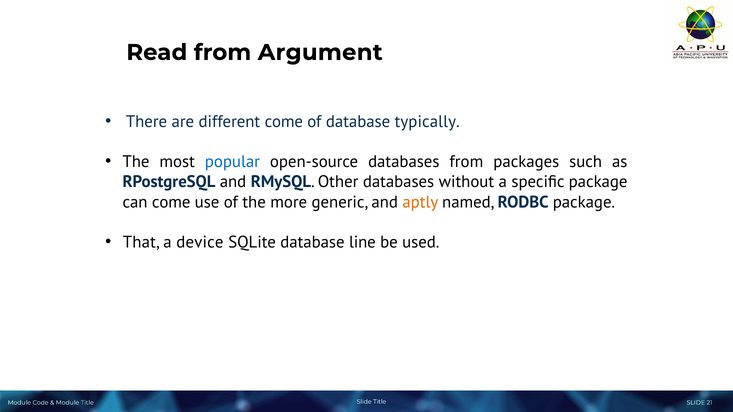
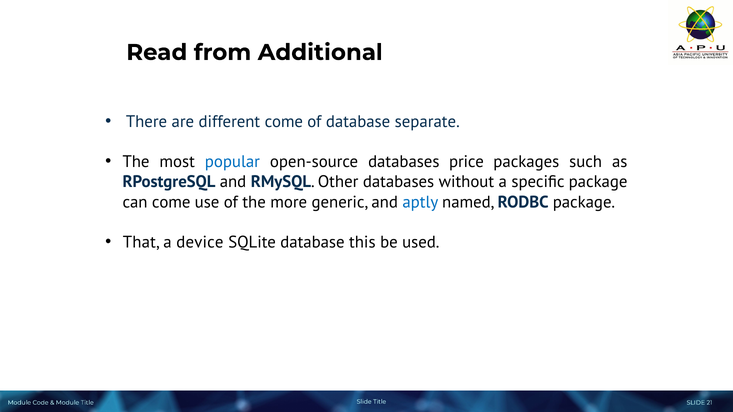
Argument: Argument -> Additional (320, 52)
typically: typically -> separate (427, 122)
databases from: from -> price (466, 162)
aptly colour: orange -> blue (420, 202)
line: line -> this (362, 242)
